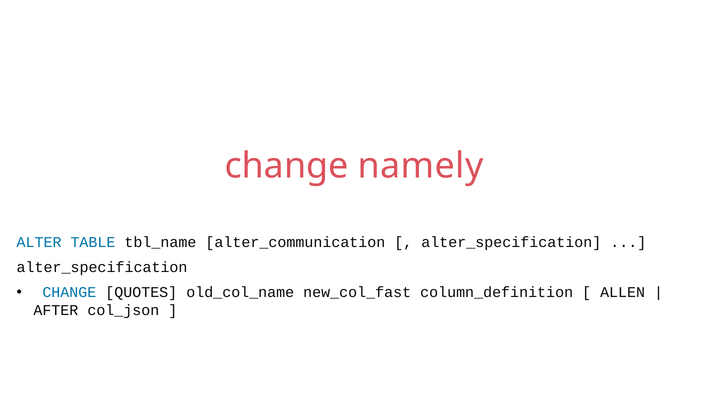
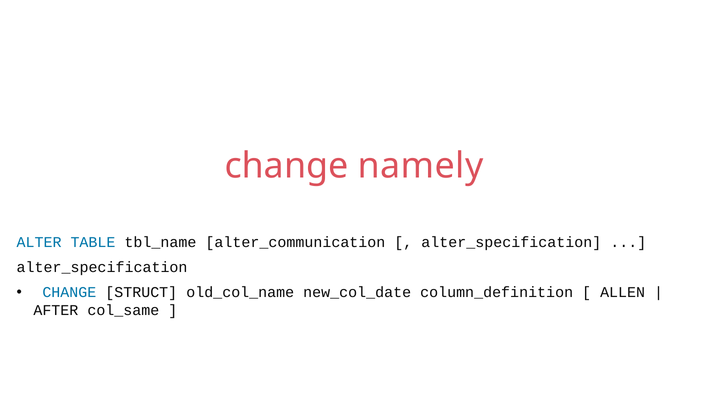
QUOTES: QUOTES -> STRUCT (141, 292)
new_col_fast: new_col_fast -> new_col_date (357, 292)
col_json: col_json -> col_same (123, 310)
